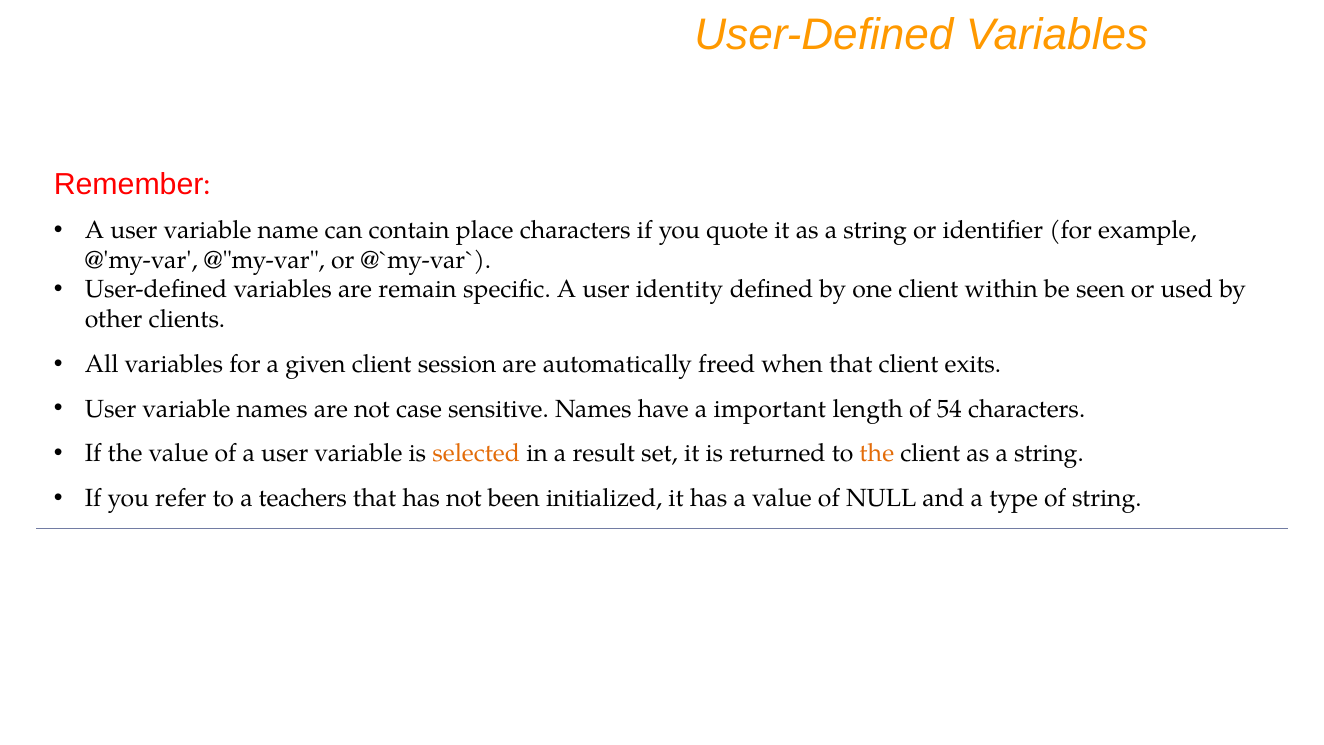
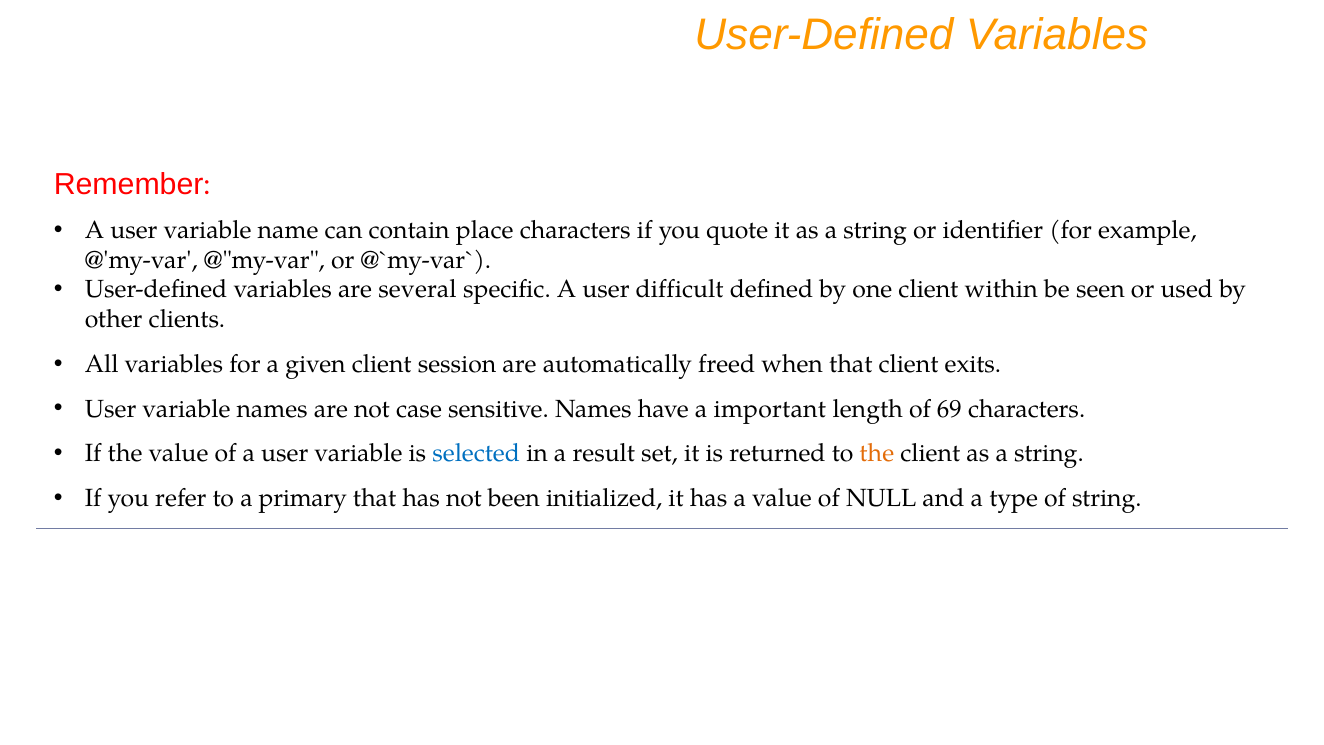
remain: remain -> several (418, 290)
identity: identity -> difficult (680, 290)
54: 54 -> 69 (949, 409)
selected colour: orange -> blue (476, 454)
teachers: teachers -> primary (303, 498)
